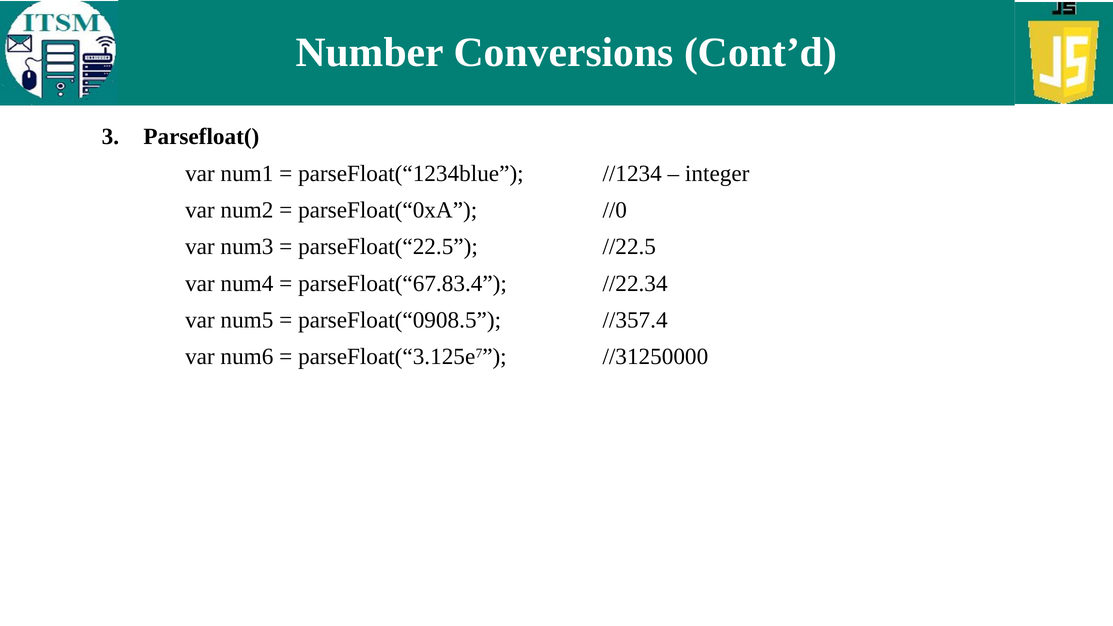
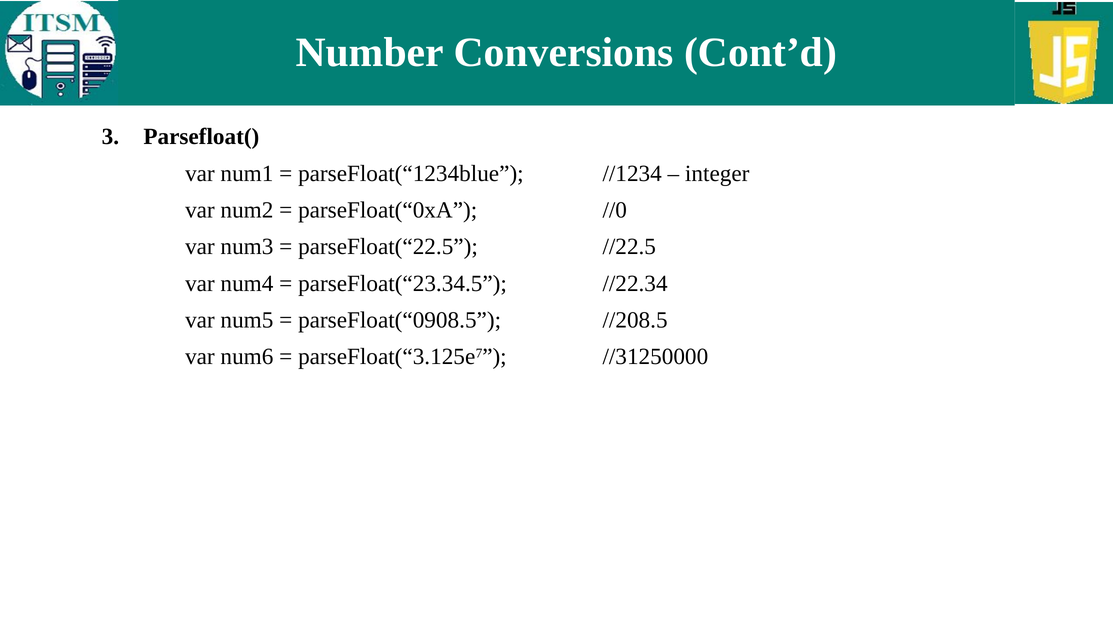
parseFloat(“67.83.4: parseFloat(“67.83.4 -> parseFloat(“23.34.5 (403, 283)
//357.4: //357.4 -> //208.5 (635, 320)
